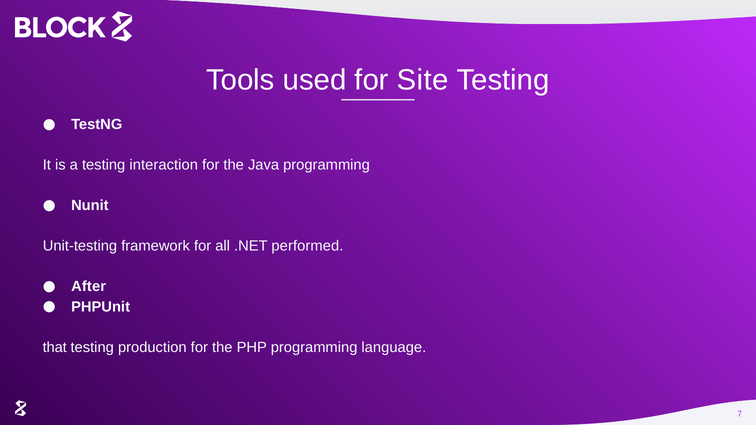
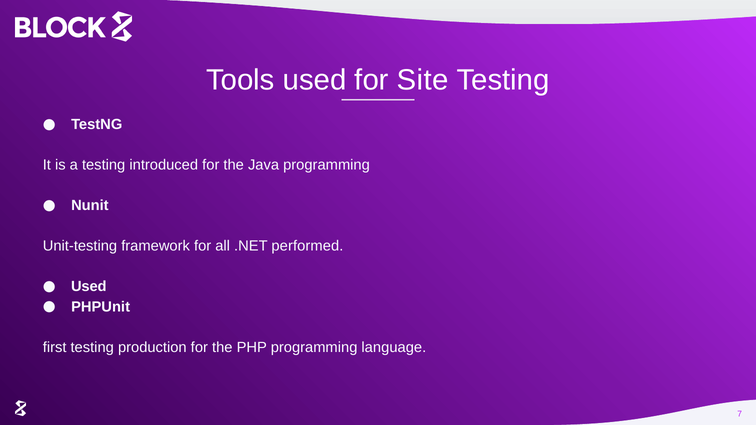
interaction: interaction -> introduced (164, 165)
After: After -> Used (89, 287)
that: that -> first (55, 348)
